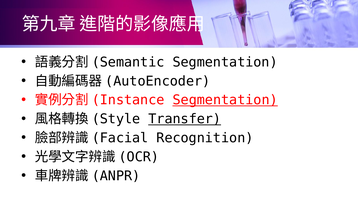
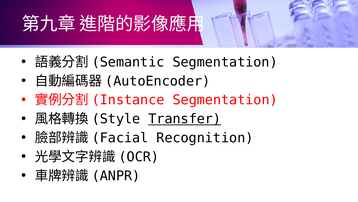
Segmentation underline: present -> none (225, 100)
